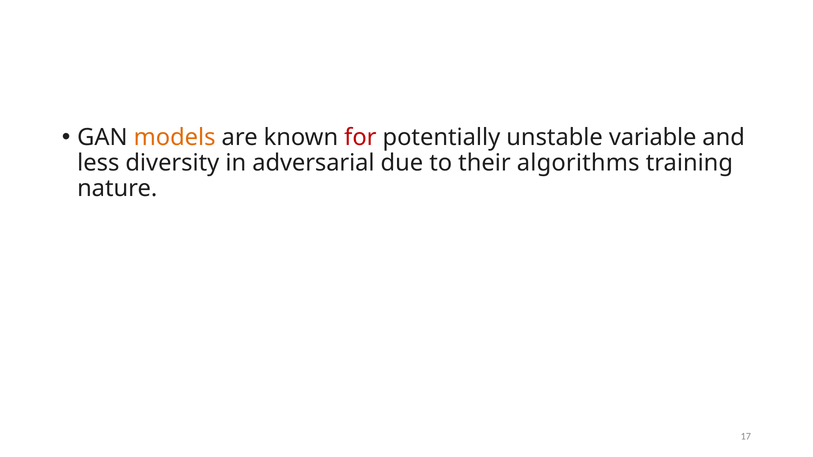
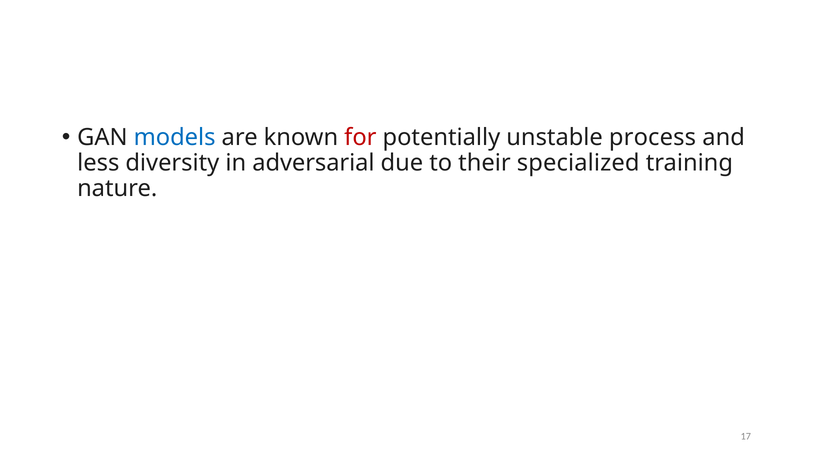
models colour: orange -> blue (175, 137)
variable: variable -> process (652, 137)
algorithms: algorithms -> specialized (578, 163)
